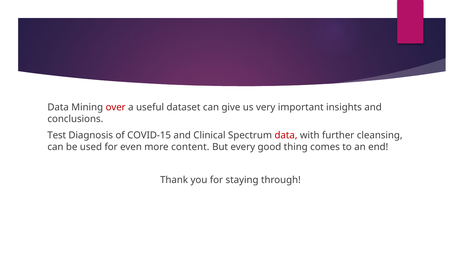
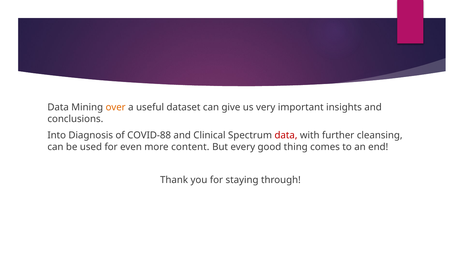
over colour: red -> orange (116, 107)
Test: Test -> Into (57, 135)
COVID-15: COVID-15 -> COVID-88 (149, 135)
